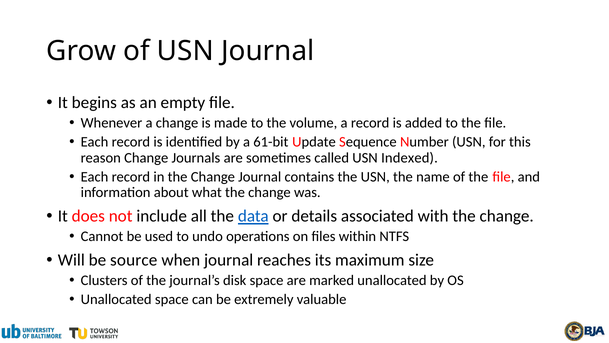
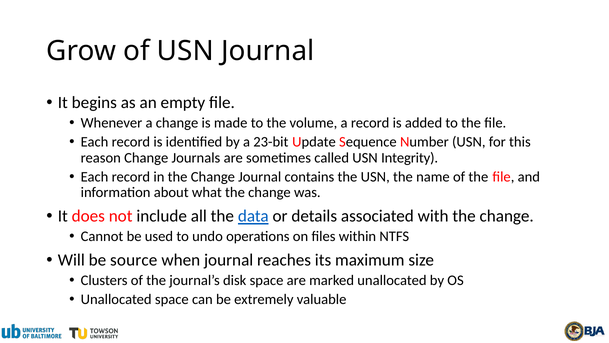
61-bit: 61-bit -> 23-bit (271, 142)
Indexed: Indexed -> Integrity (410, 158)
